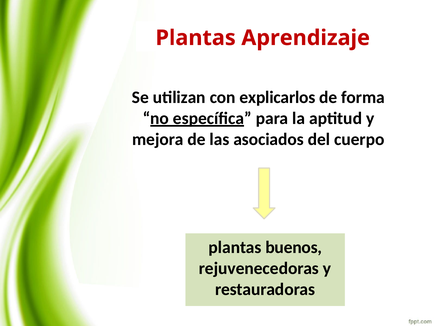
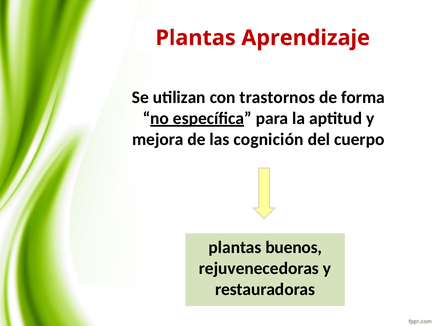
explicarlos: explicarlos -> trastornos (277, 97)
asociados: asociados -> cognición (268, 139)
